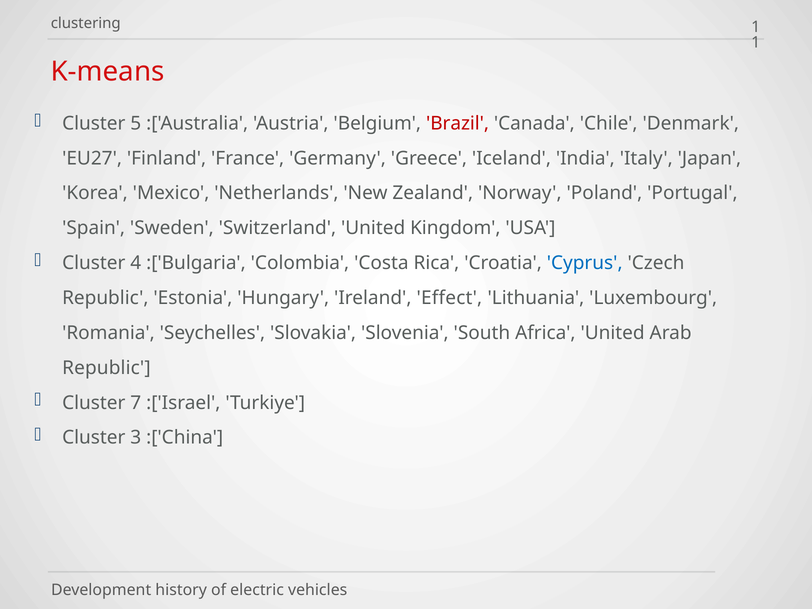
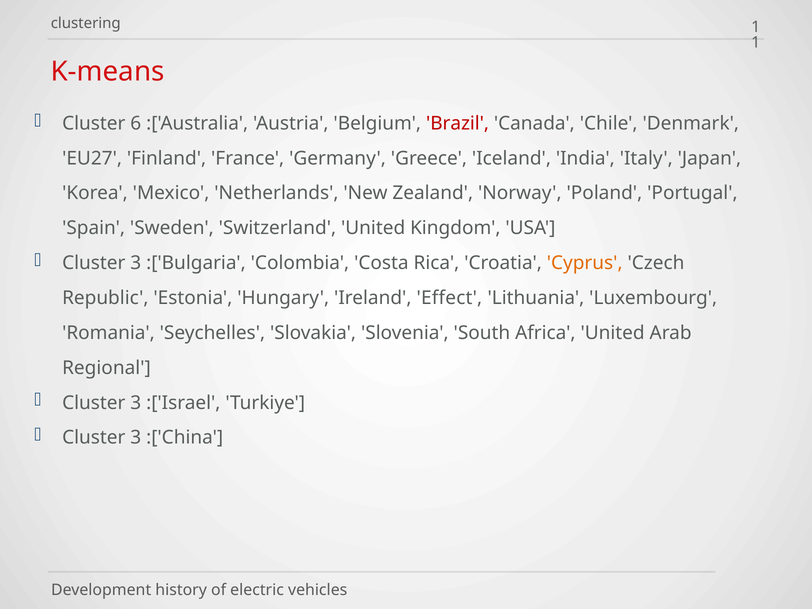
5: 5 -> 6 (136, 123)
4: 4 -> 3 (136, 263)
Cyprus colour: blue -> orange (585, 263)
Republic: Republic -> Regional (106, 368)
7: 7 -> 3 (136, 403)
